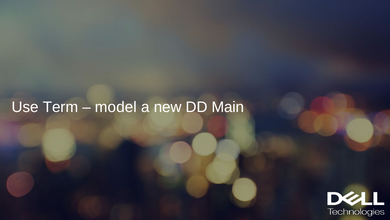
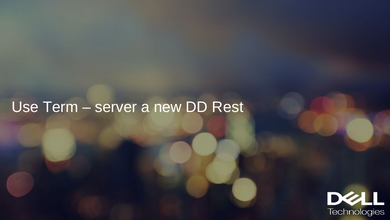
model: model -> server (116, 107)
Main: Main -> Rest (228, 107)
